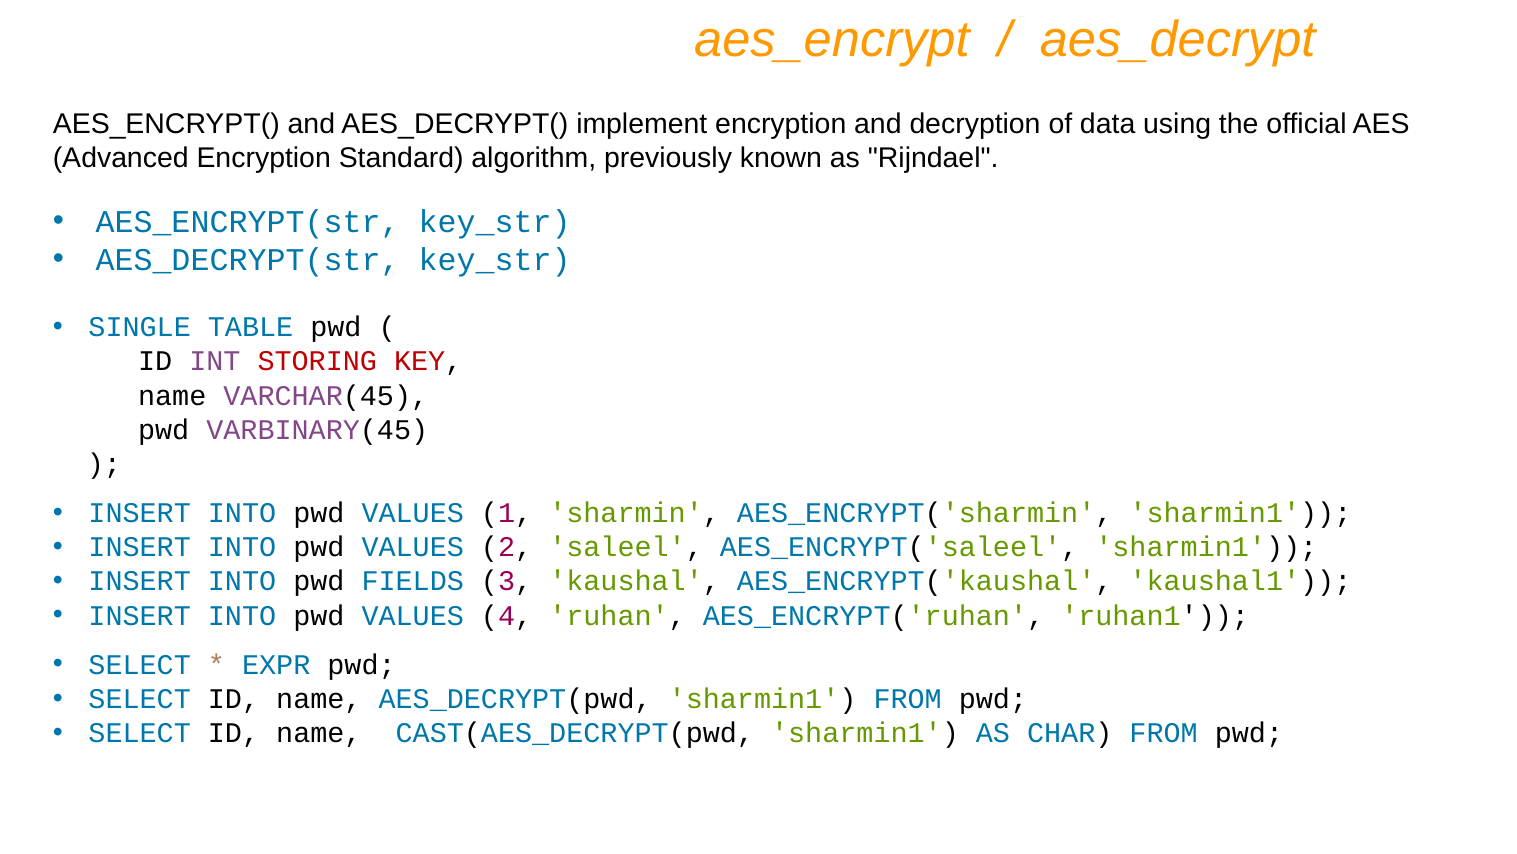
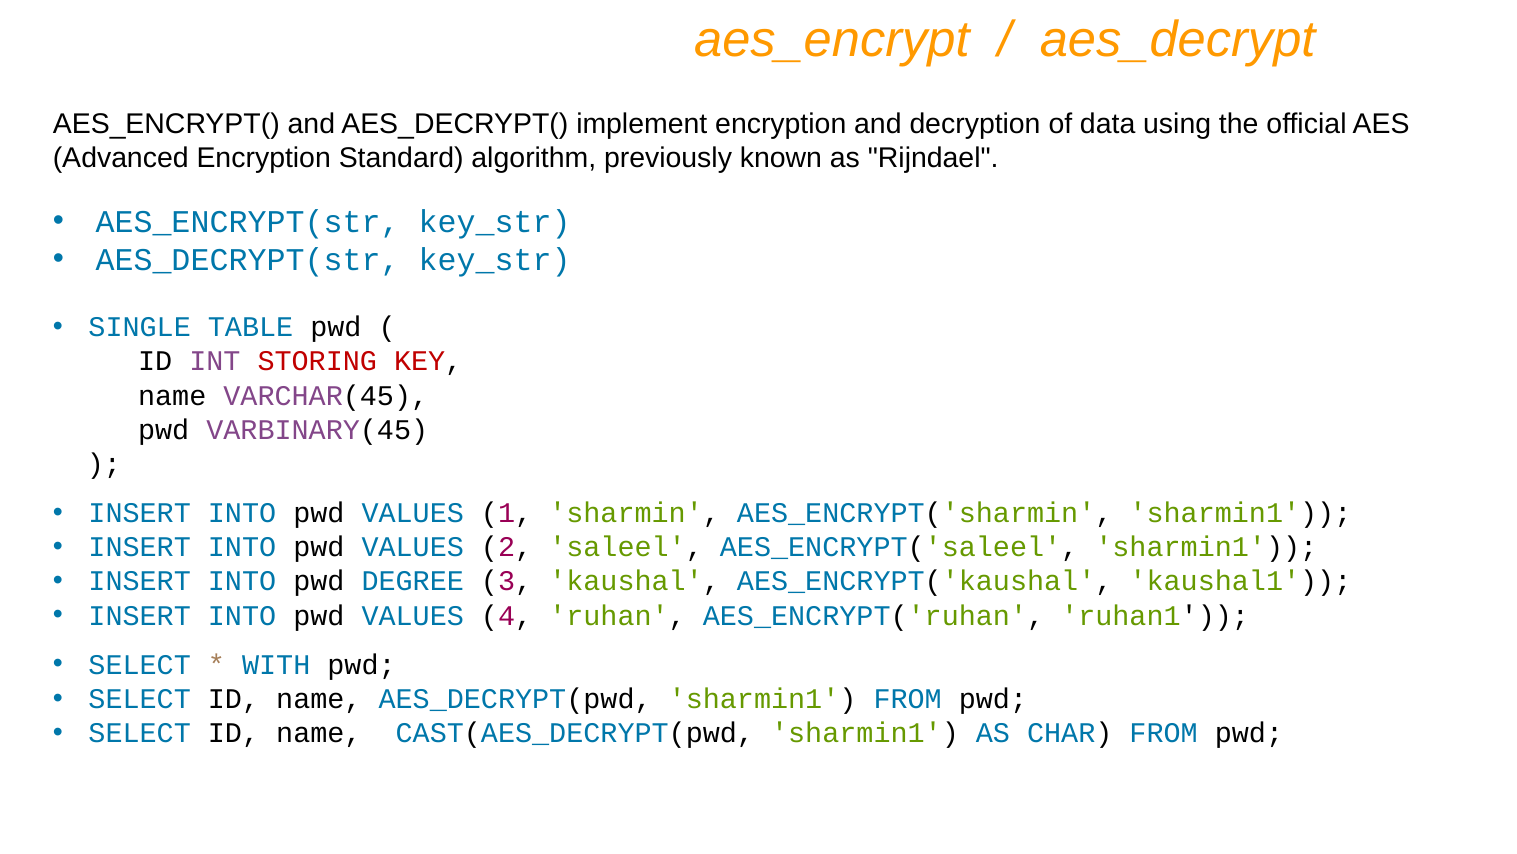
FIELDS: FIELDS -> DEGREE (413, 581)
EXPR: EXPR -> WITH (276, 665)
